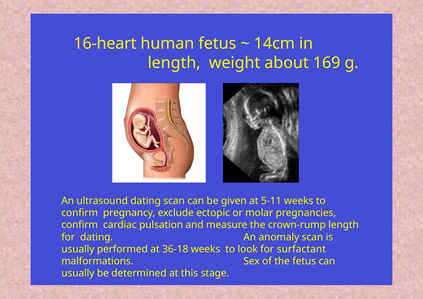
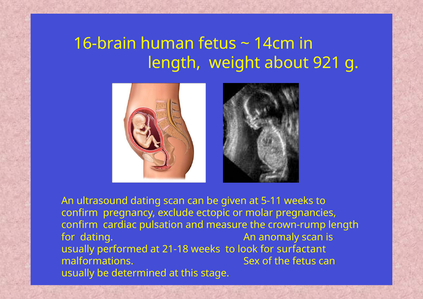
16-heart: 16-heart -> 16-brain (105, 44)
169: 169 -> 921 (327, 63)
36-18: 36-18 -> 21-18 (175, 249)
